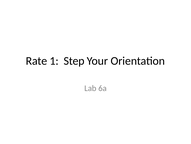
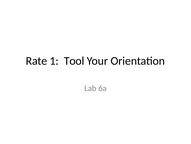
Step: Step -> Tool (74, 61)
